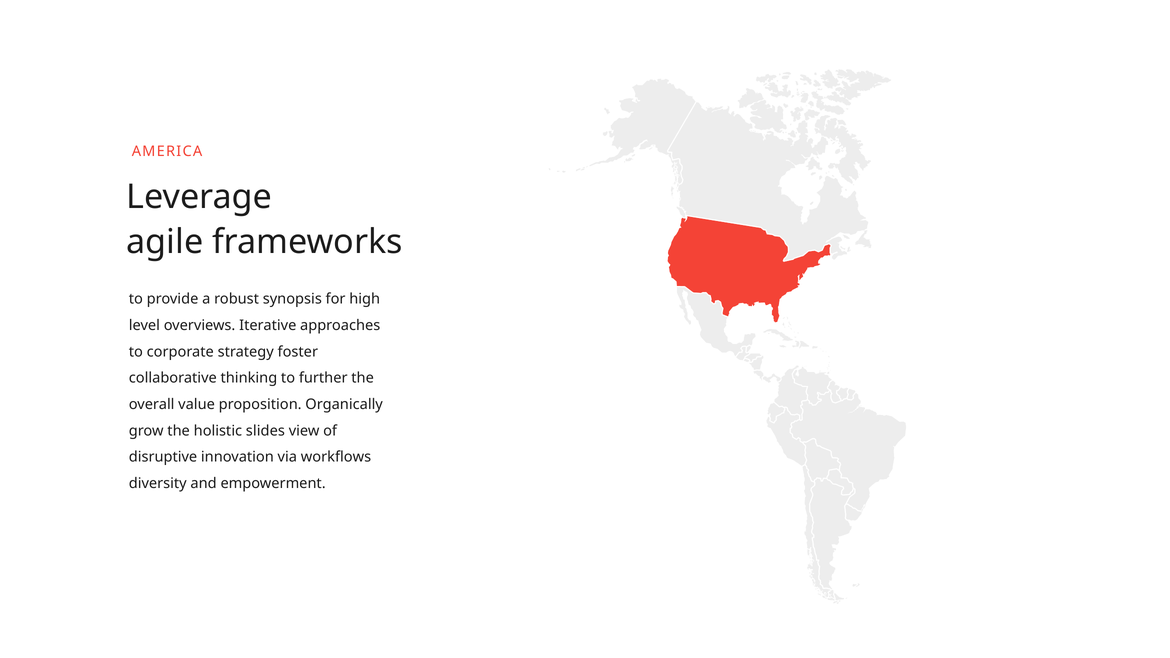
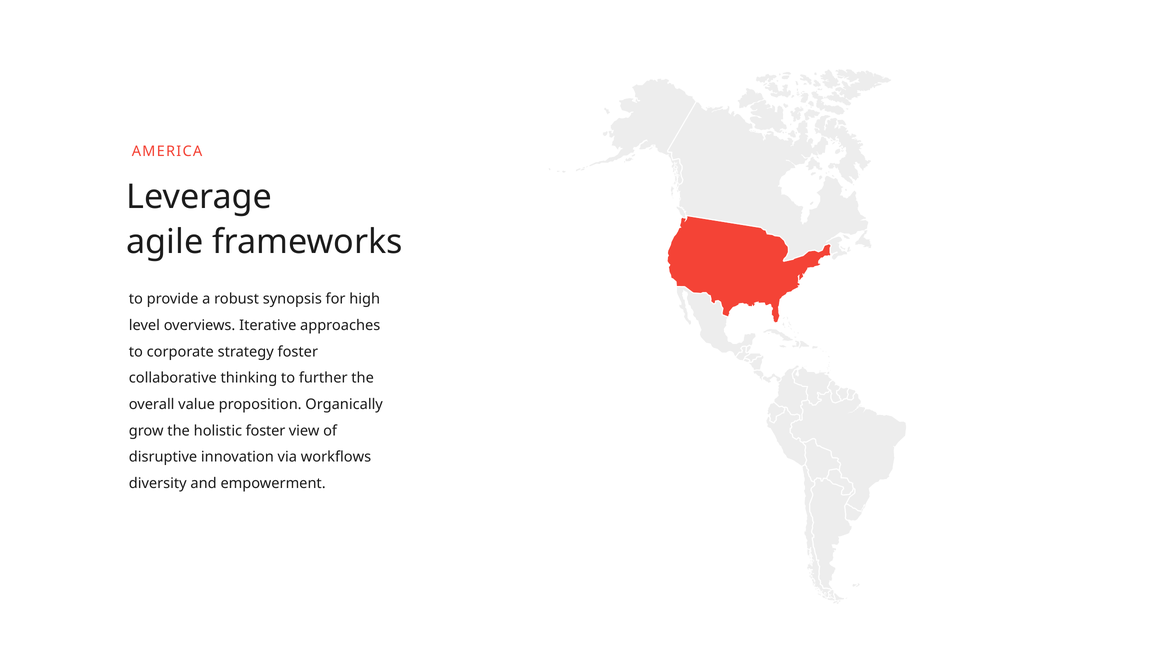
holistic slides: slides -> foster (266, 431)
